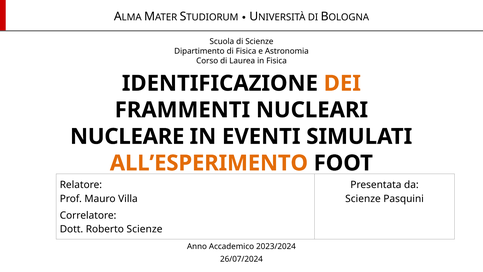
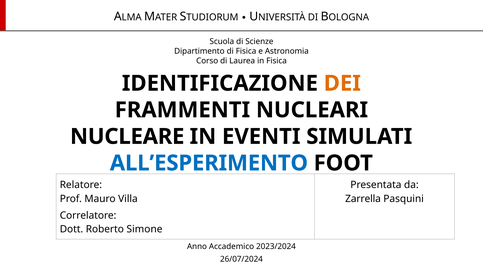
ALL’ESPERIMENTO colour: orange -> blue (209, 163)
Scienze: Scienze -> Zarrella (363, 198)
Roberto Scienze: Scienze -> Simone (145, 229)
